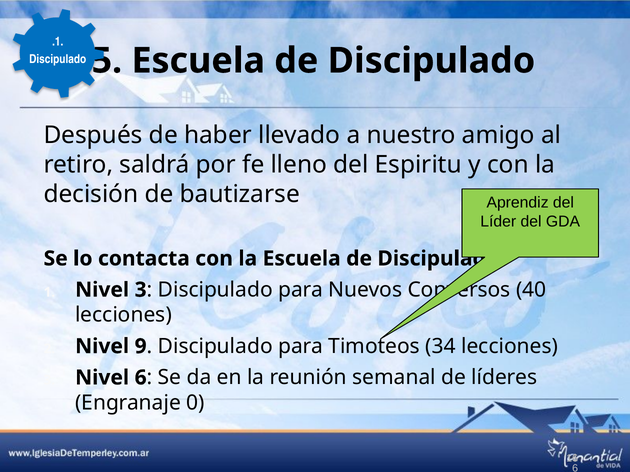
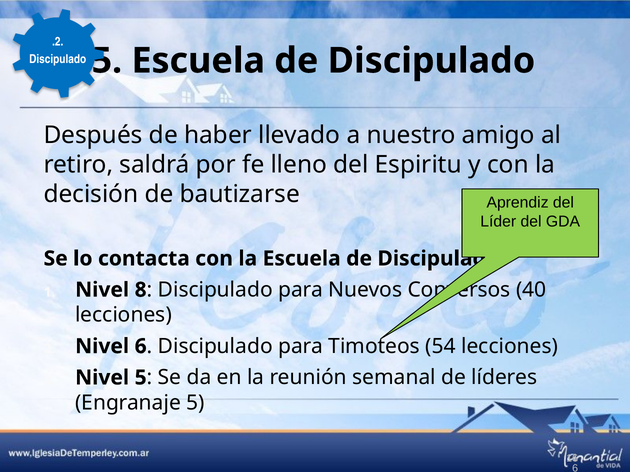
.1: .1 -> .2 (58, 42)
Nivel 3: 3 -> 8 (141, 290)
Nivel 9: 9 -> 6 (141, 347)
34: 34 -> 54 (441, 347)
Nivel 6: 6 -> 5 (141, 378)
Engranaje 0: 0 -> 5 (196, 403)
